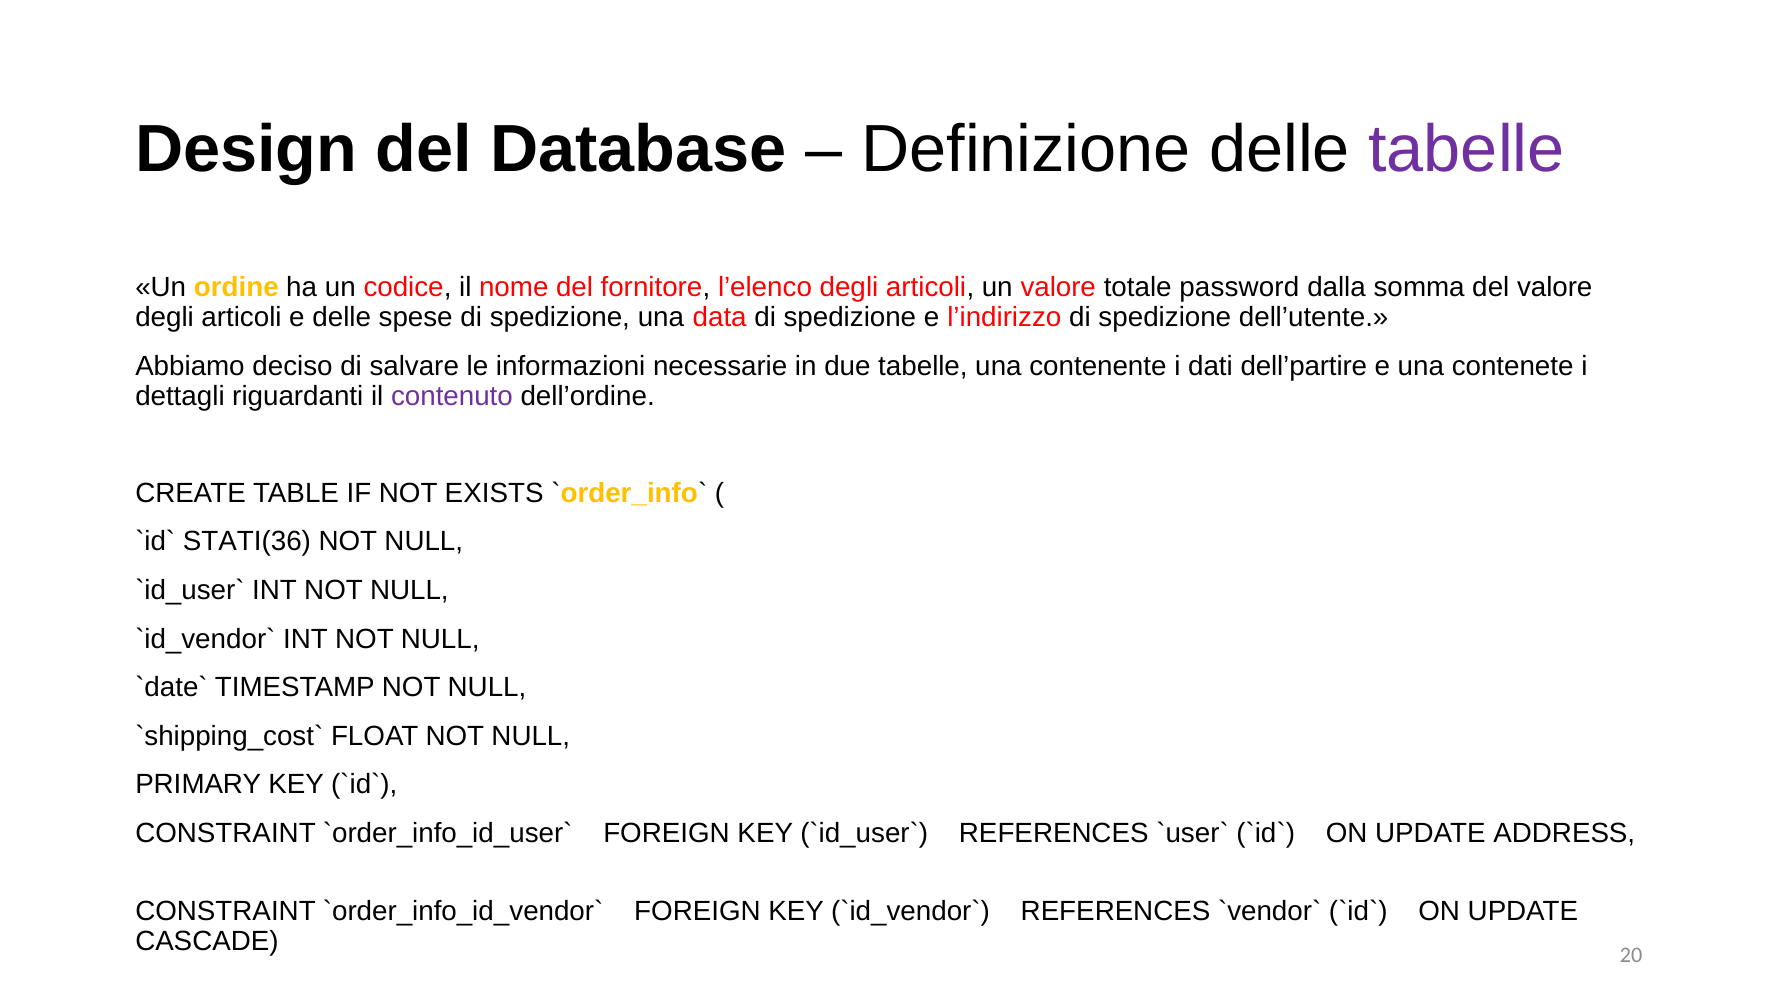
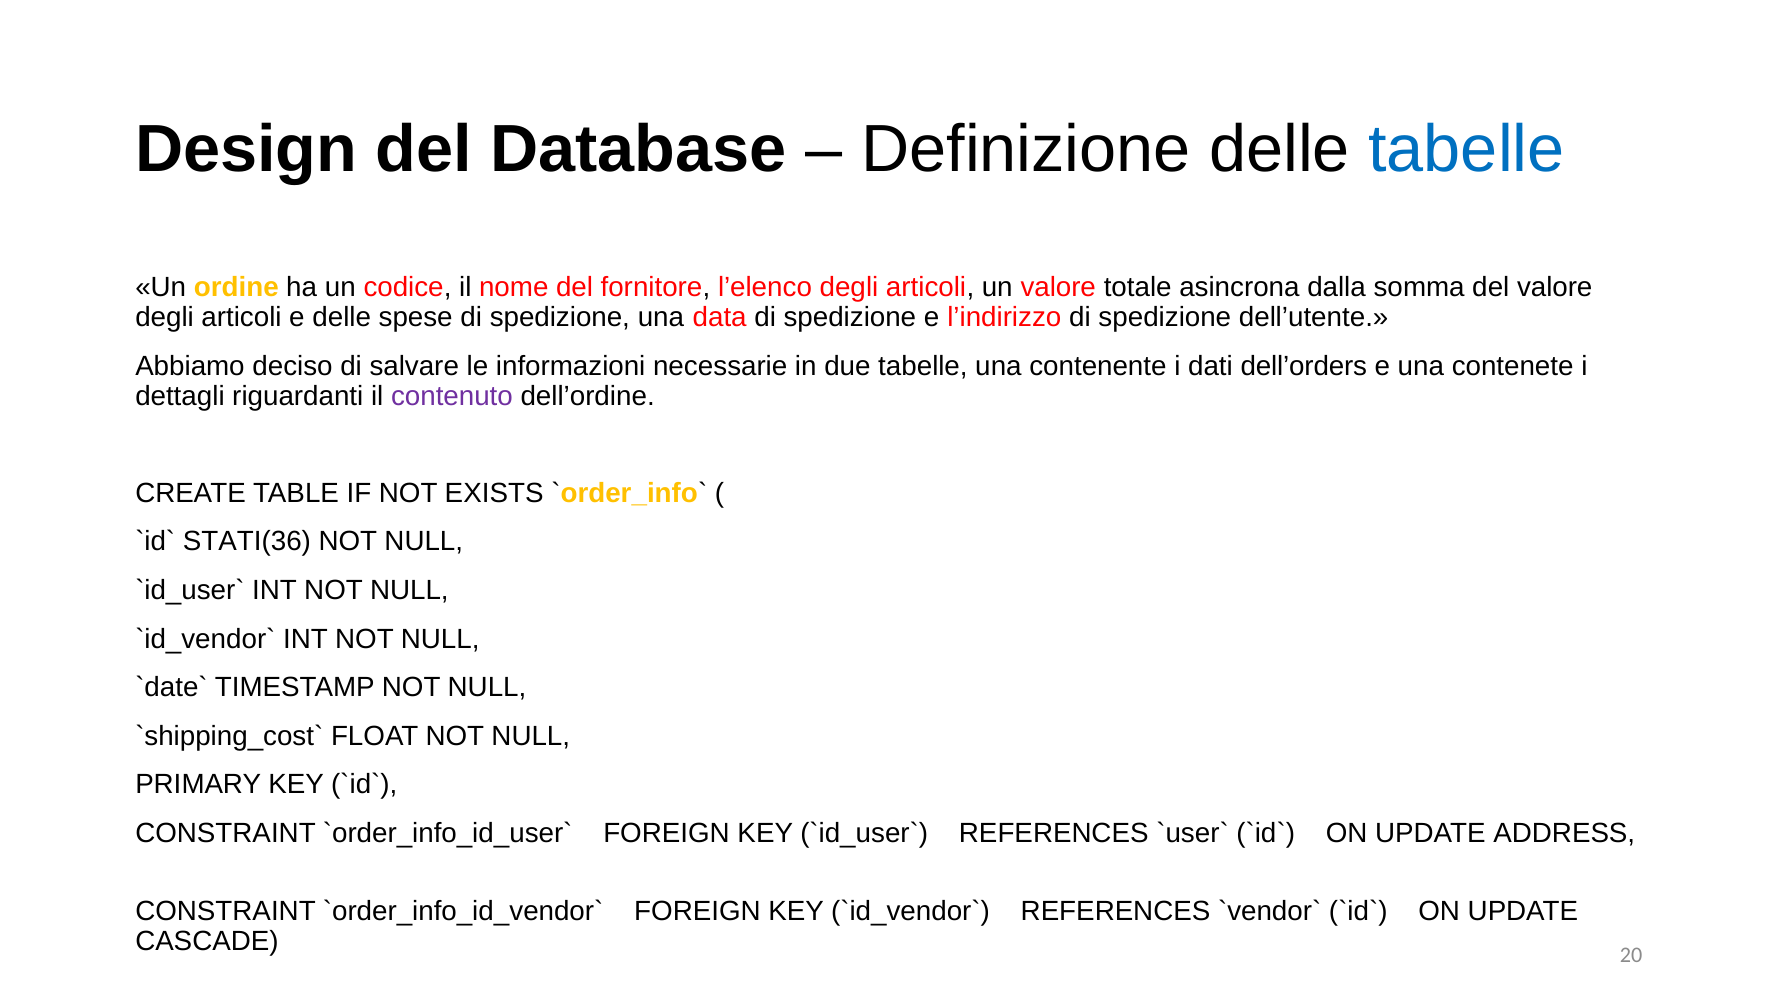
tabelle colour: purple -> blue (1467, 149)
password: password -> asincrona (1239, 288)
dell’partire: dell’partire -> dell’orders (1304, 366)
